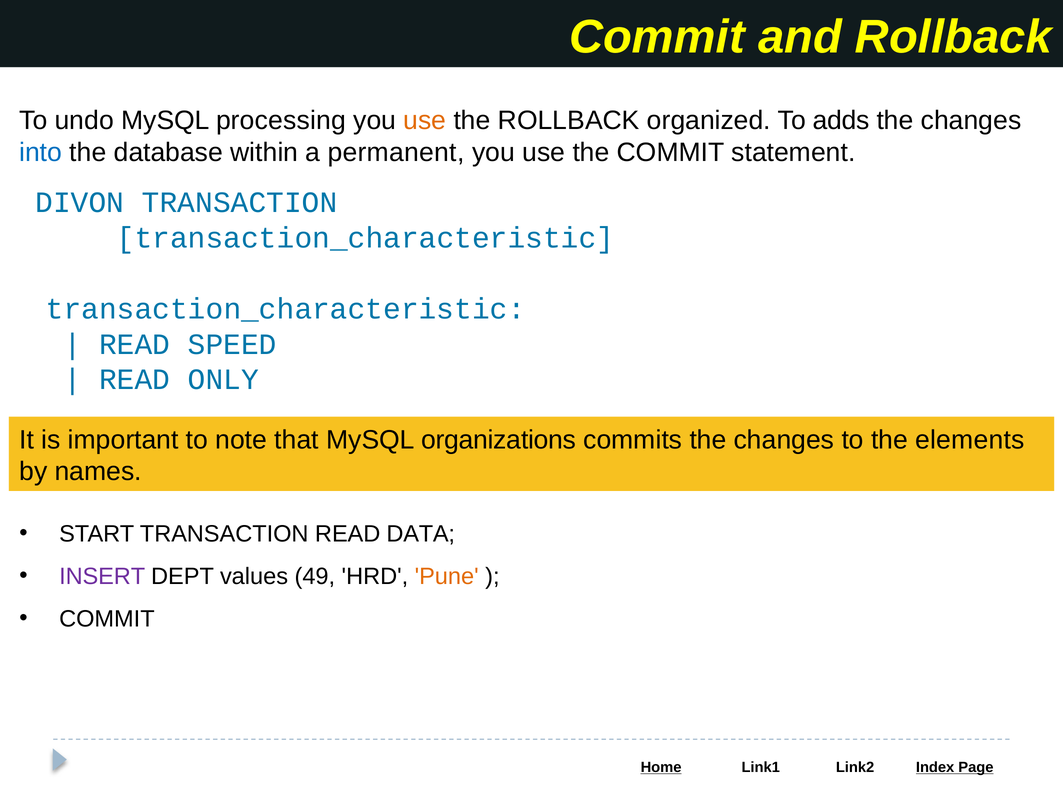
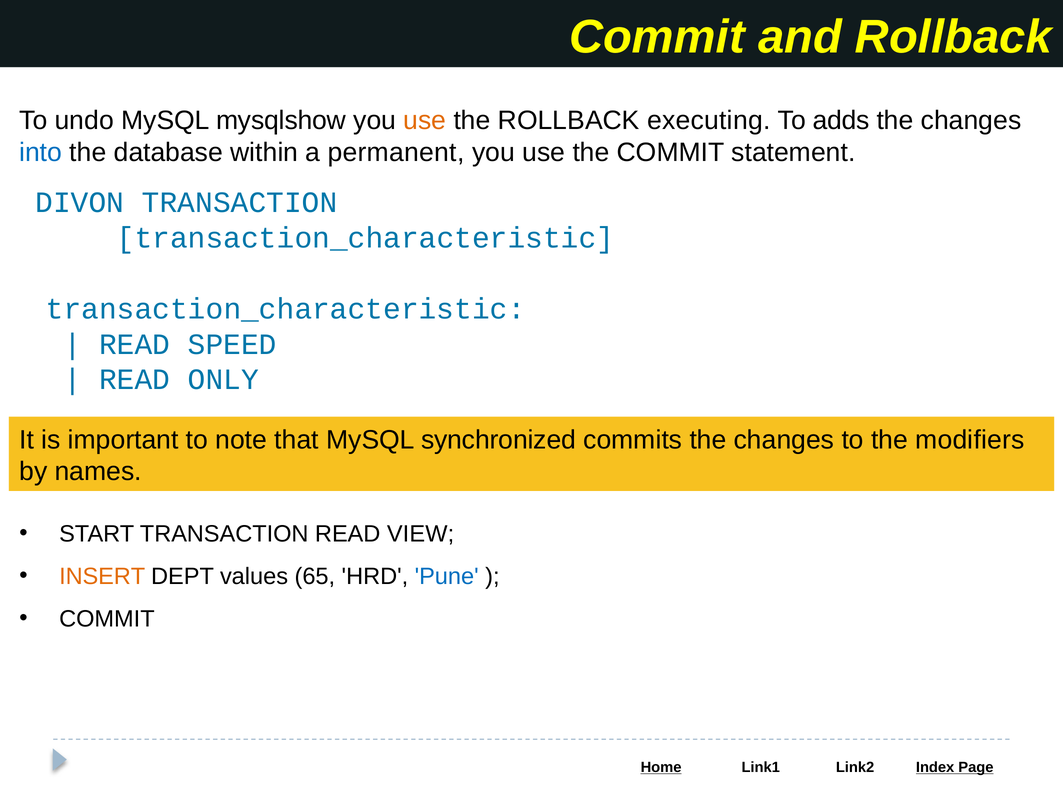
processing: processing -> mysqlshow (281, 120)
organized: organized -> executing (709, 120)
organizations: organizations -> synchronized (499, 439)
elements: elements -> modifiers (970, 439)
DATA: DATA -> VIEW (421, 533)
INSERT colour: purple -> orange (102, 576)
49: 49 -> 65 (315, 576)
Pune colour: orange -> blue (447, 576)
